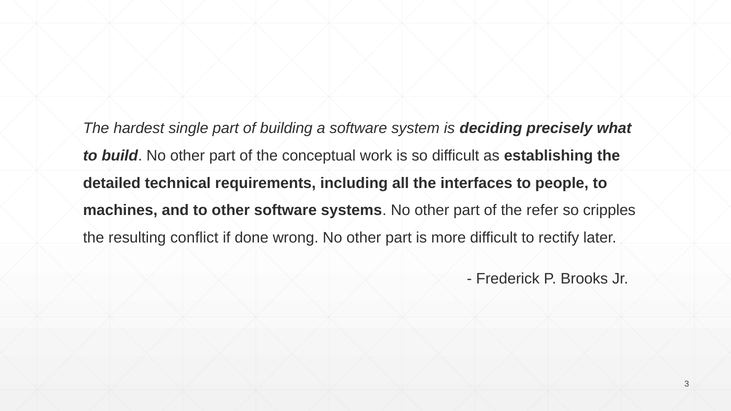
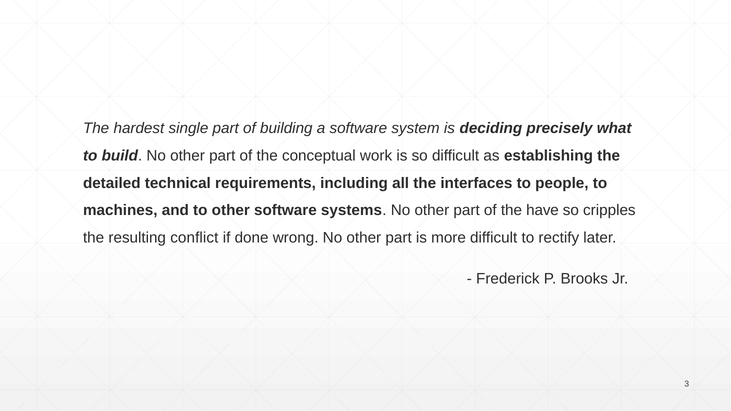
refer: refer -> have (543, 211)
